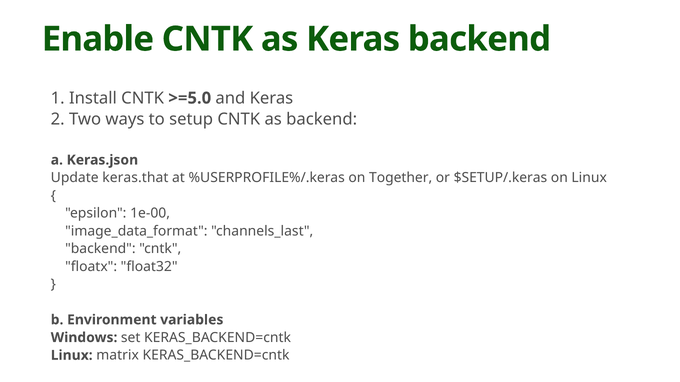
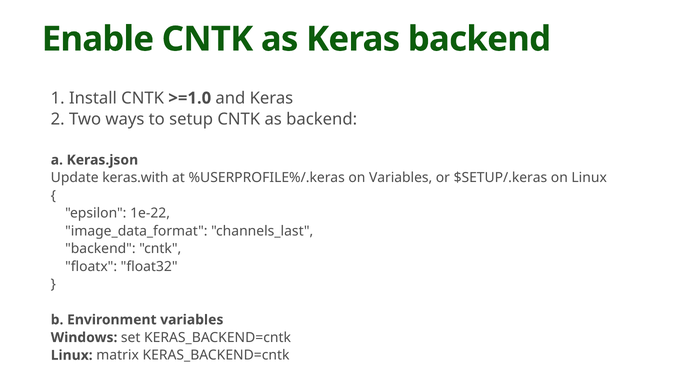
>=5.0: >=5.0 -> >=1.0 (190, 98)
keras.that: keras.that -> keras.with (135, 178)
on Together: Together -> Variables (401, 178)
1e-00: 1e-00 -> 1e-22 (150, 213)
